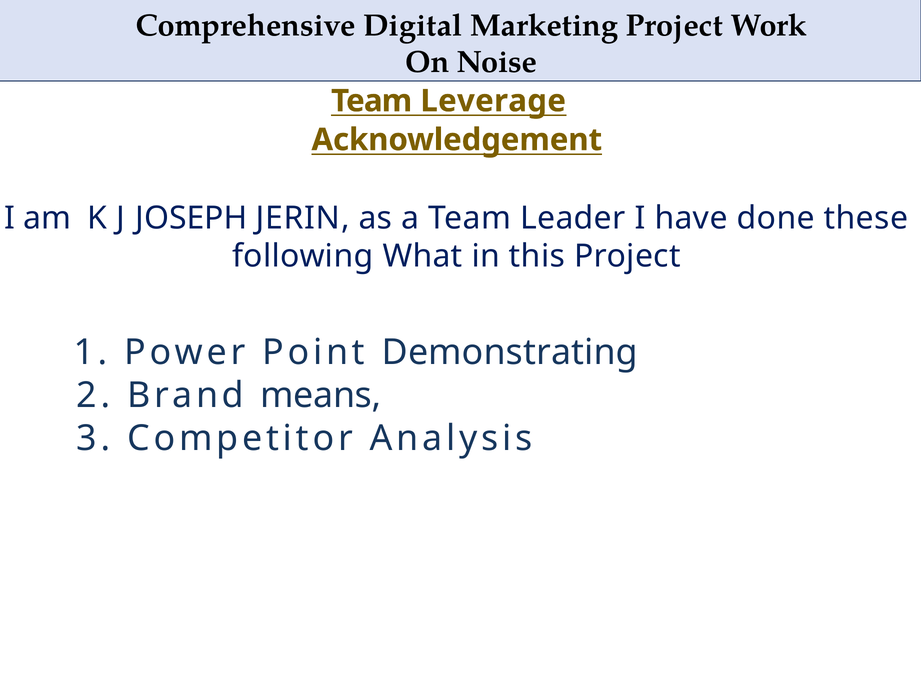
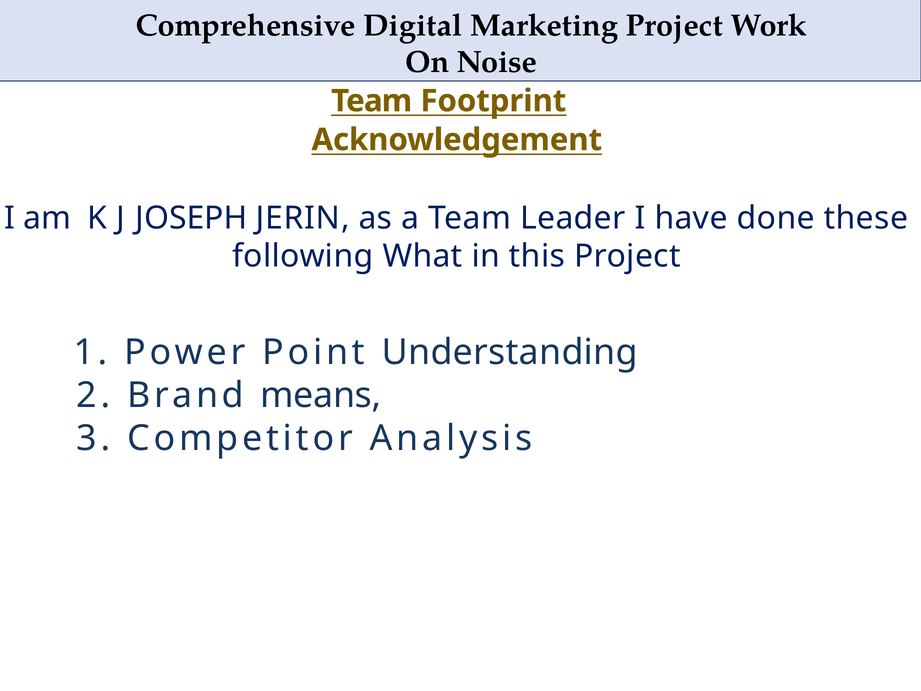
Leverage: Leverage -> Footprint (493, 101)
Demonstrating: Demonstrating -> Understanding (510, 352)
